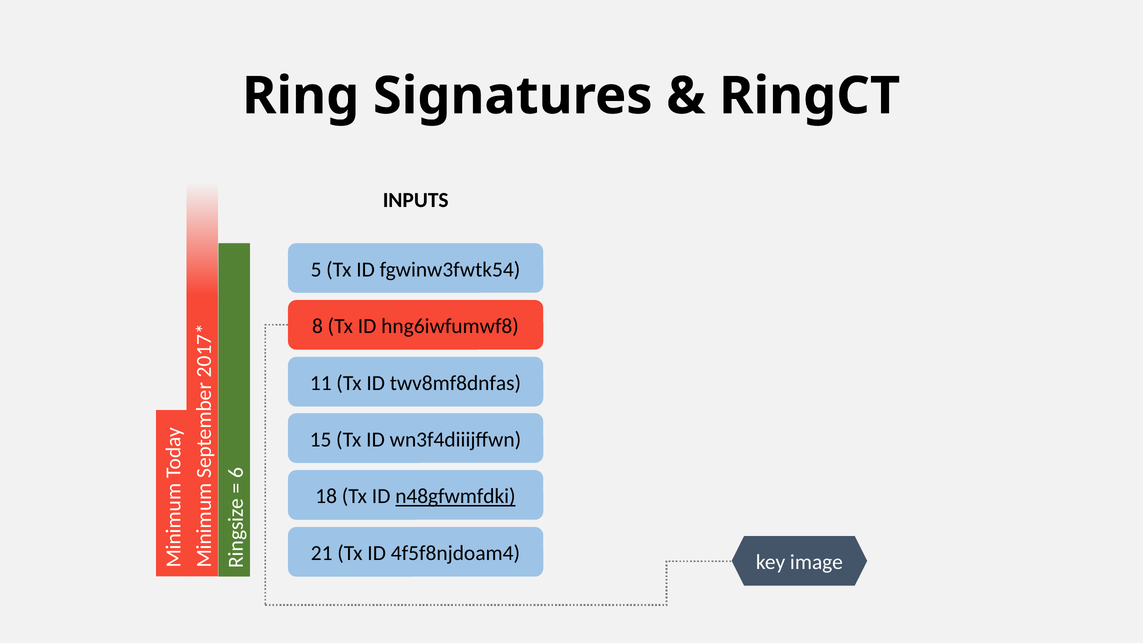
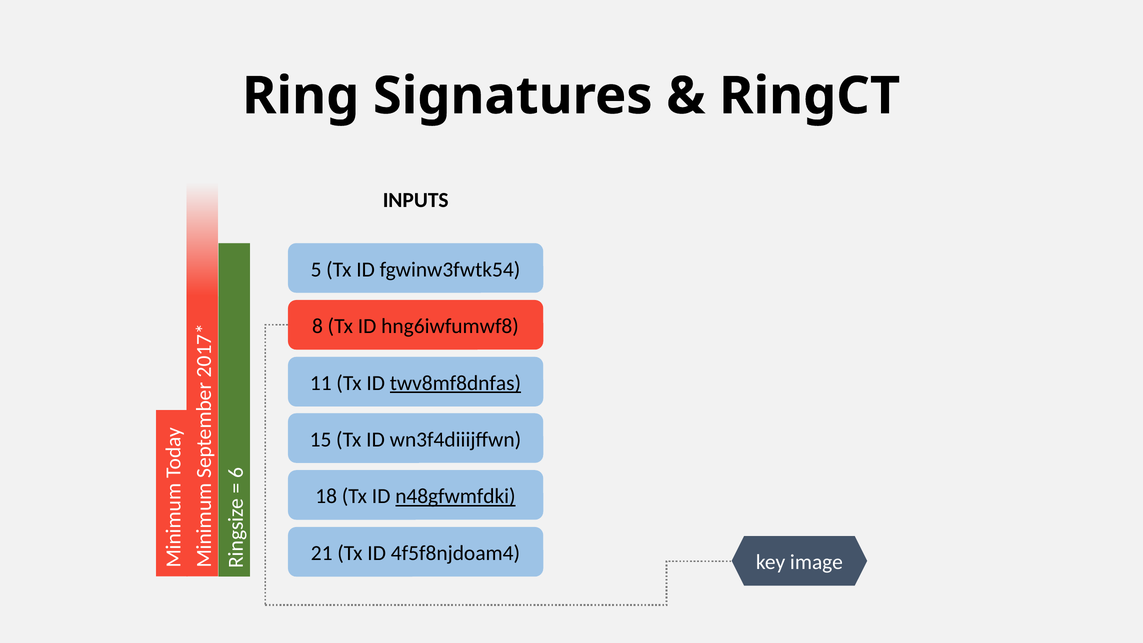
twv8mf8dnfas underline: none -> present (455, 383)
